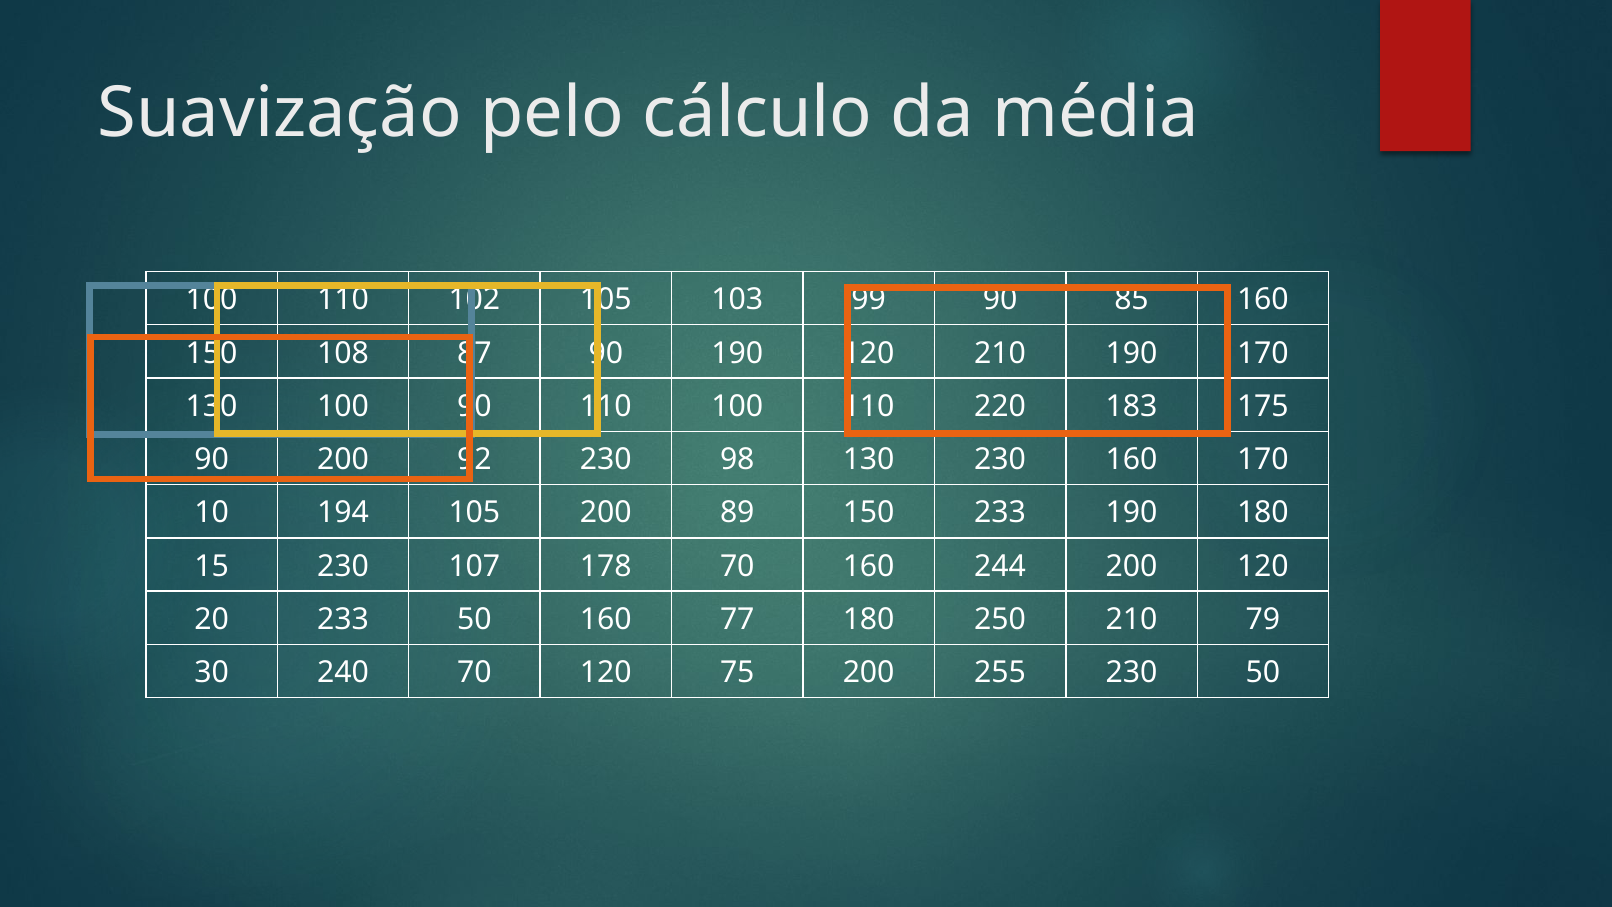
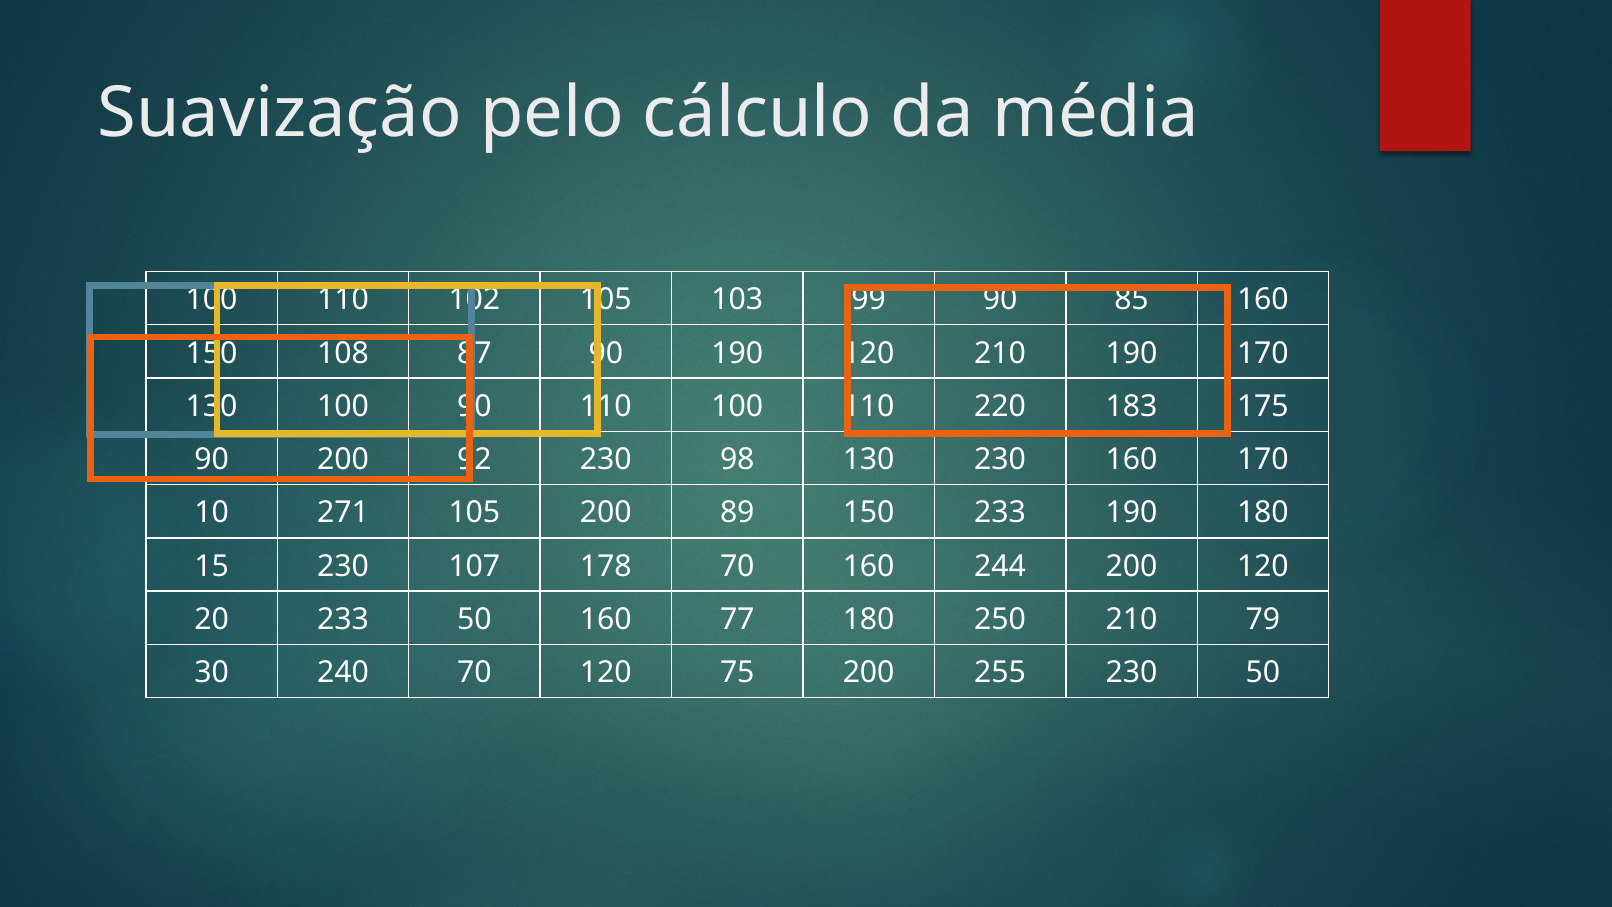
194: 194 -> 271 (343, 513)
